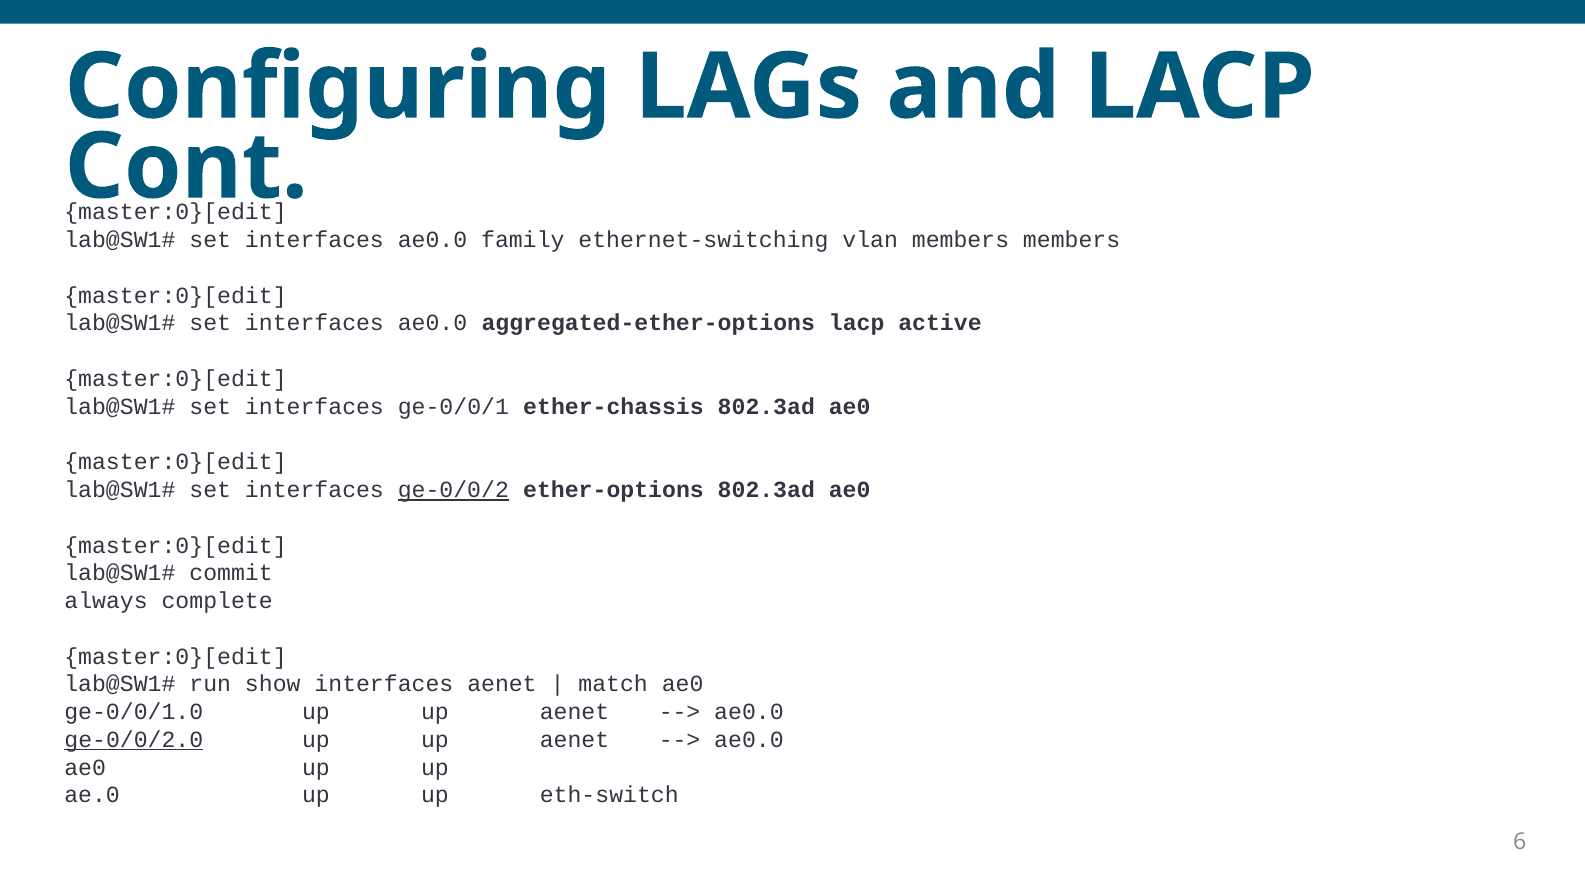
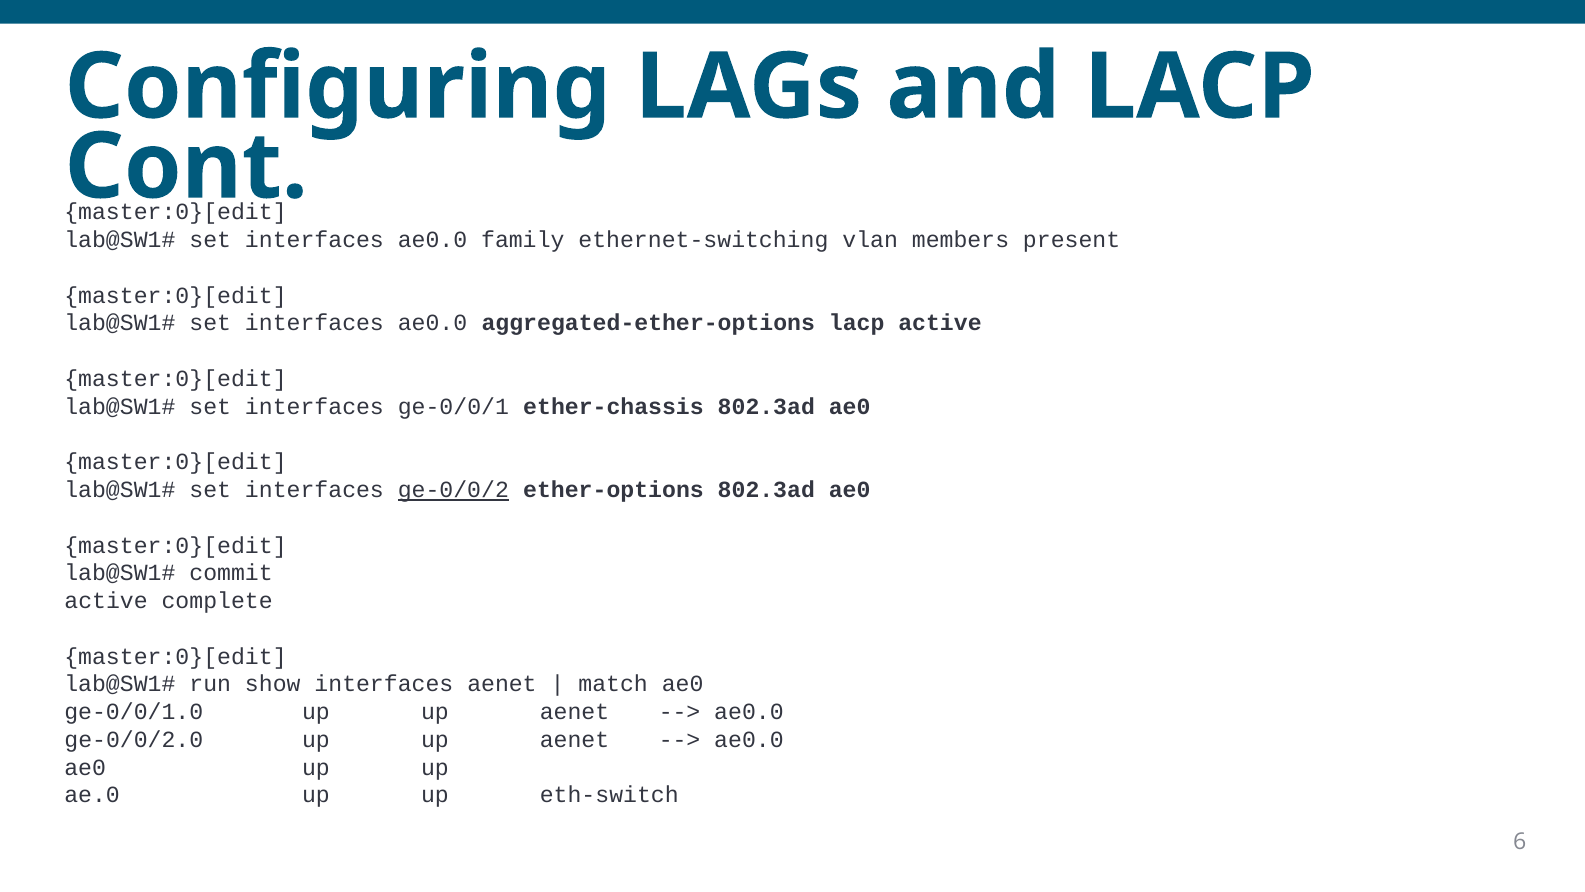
members members: members -> present (1072, 240)
always: always -> active (106, 601)
ge-0/0/2.0 underline: present -> none (134, 739)
